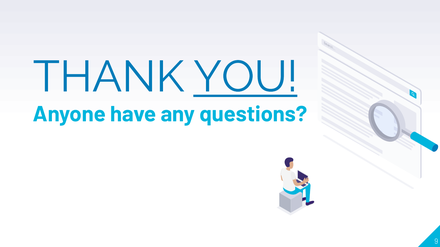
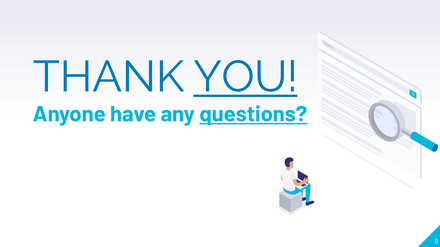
questions underline: none -> present (253, 115)
